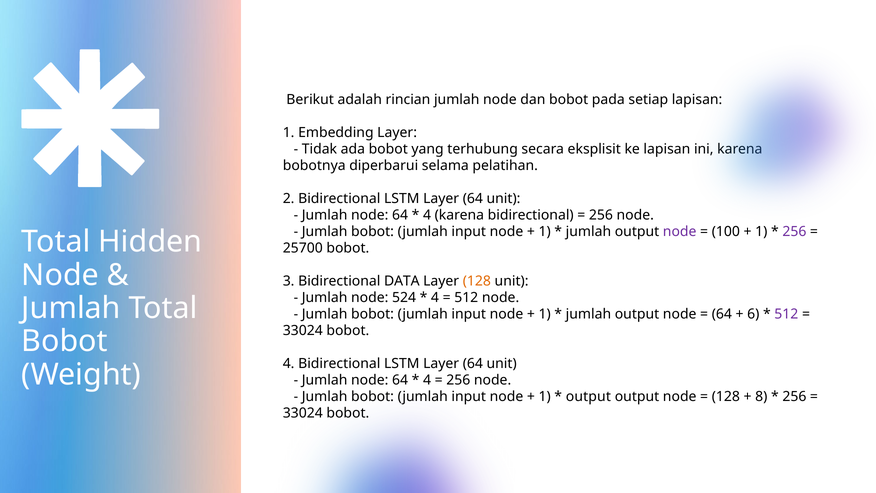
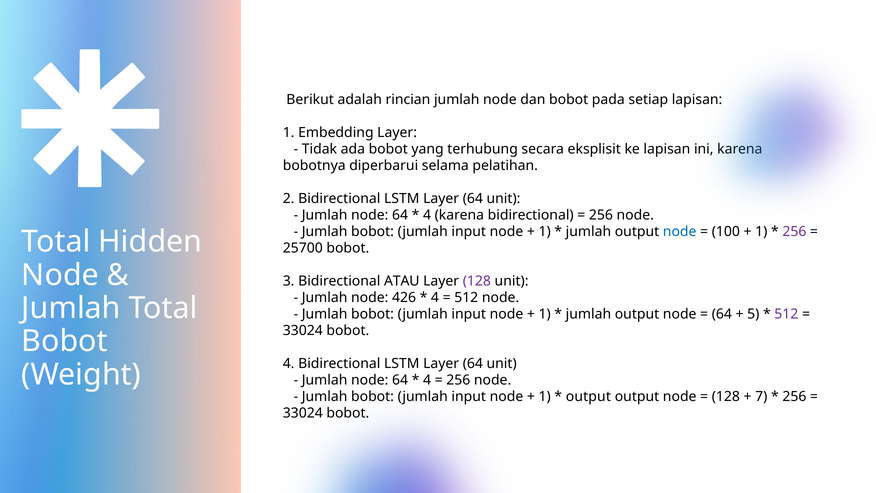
node colour: purple -> blue (680, 231)
DATA: DATA -> ATAU (402, 281)
128 colour: orange -> purple (477, 281)
524: 524 -> 426 (404, 297)
6: 6 -> 5 (753, 314)
8: 8 -> 7 (761, 396)
